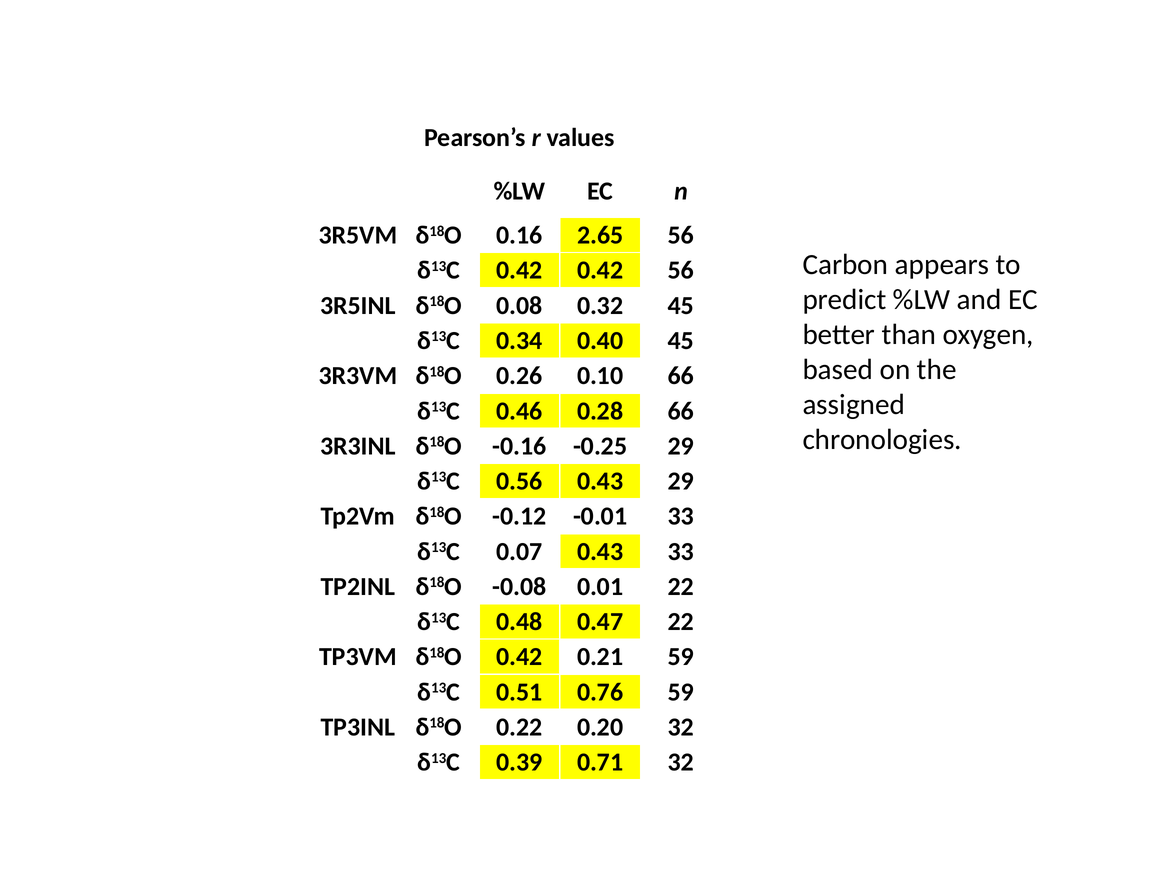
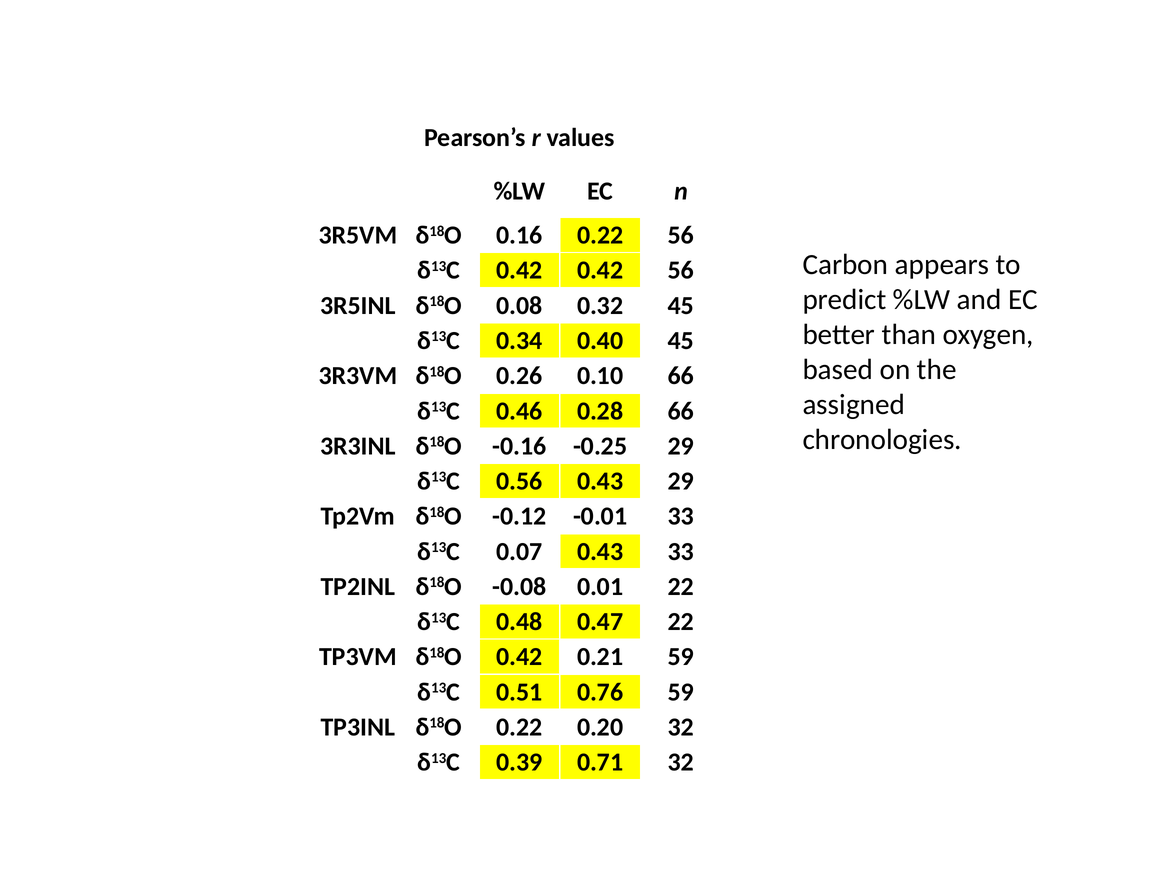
0.16 2.65: 2.65 -> 0.22 (600, 235)
